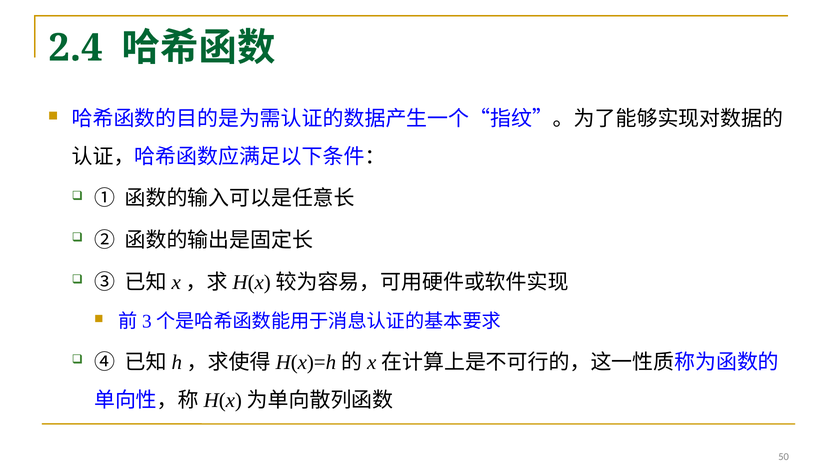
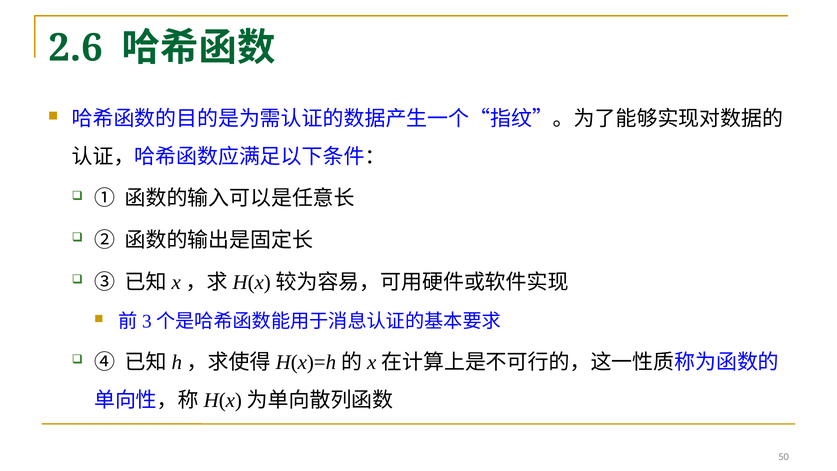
2.4: 2.4 -> 2.6 (75, 48)
